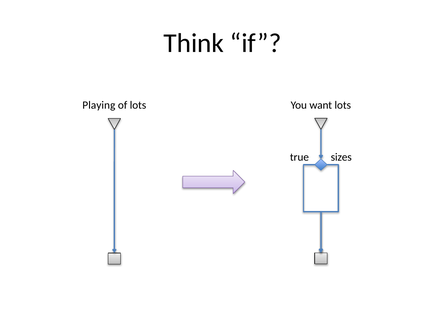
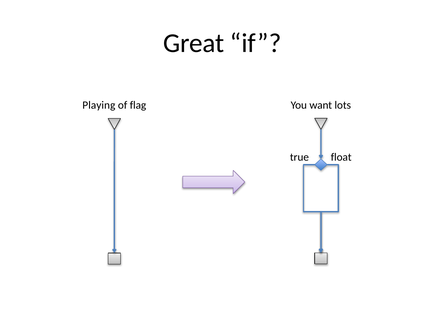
Think: Think -> Great (194, 43)
of lots: lots -> flag (138, 105)
sizes: sizes -> float (341, 157)
